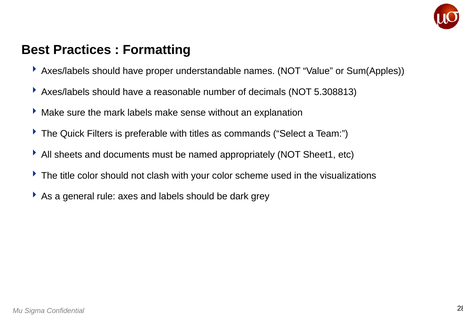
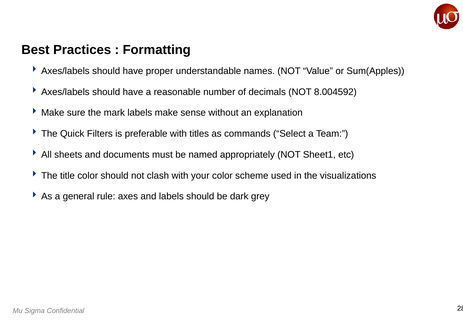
5.308813: 5.308813 -> 8.004592 (335, 92)
